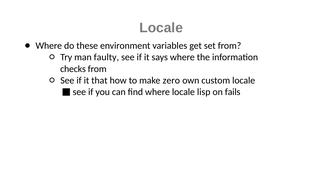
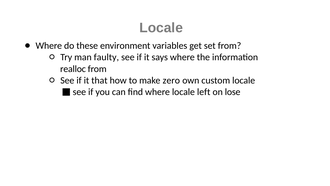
checks: checks -> realloc (73, 69)
lisp: lisp -> left (204, 92)
fails: fails -> lose (233, 92)
